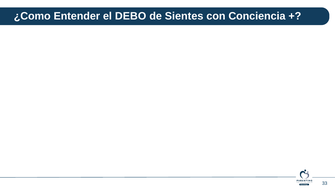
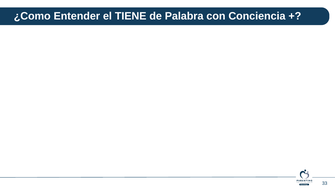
DEBO: DEBO -> TIENE (131, 16)
Sientes: Sientes -> Palabra (184, 16)
